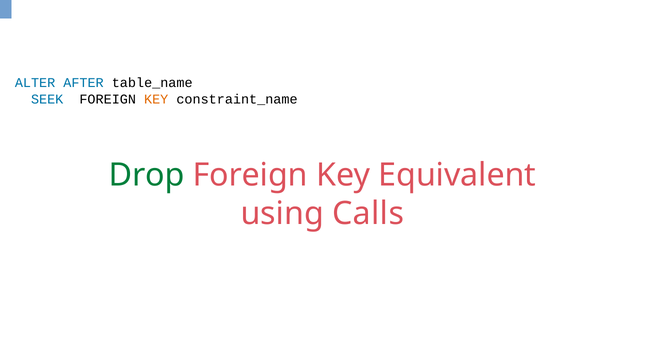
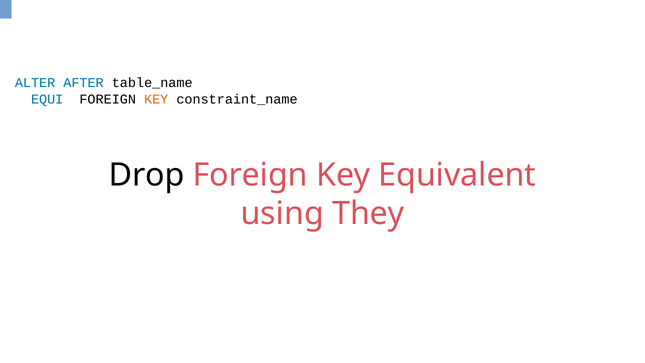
SEEK: SEEK -> EQUI (47, 99)
Drop colour: green -> black (147, 175)
Calls: Calls -> They (368, 214)
